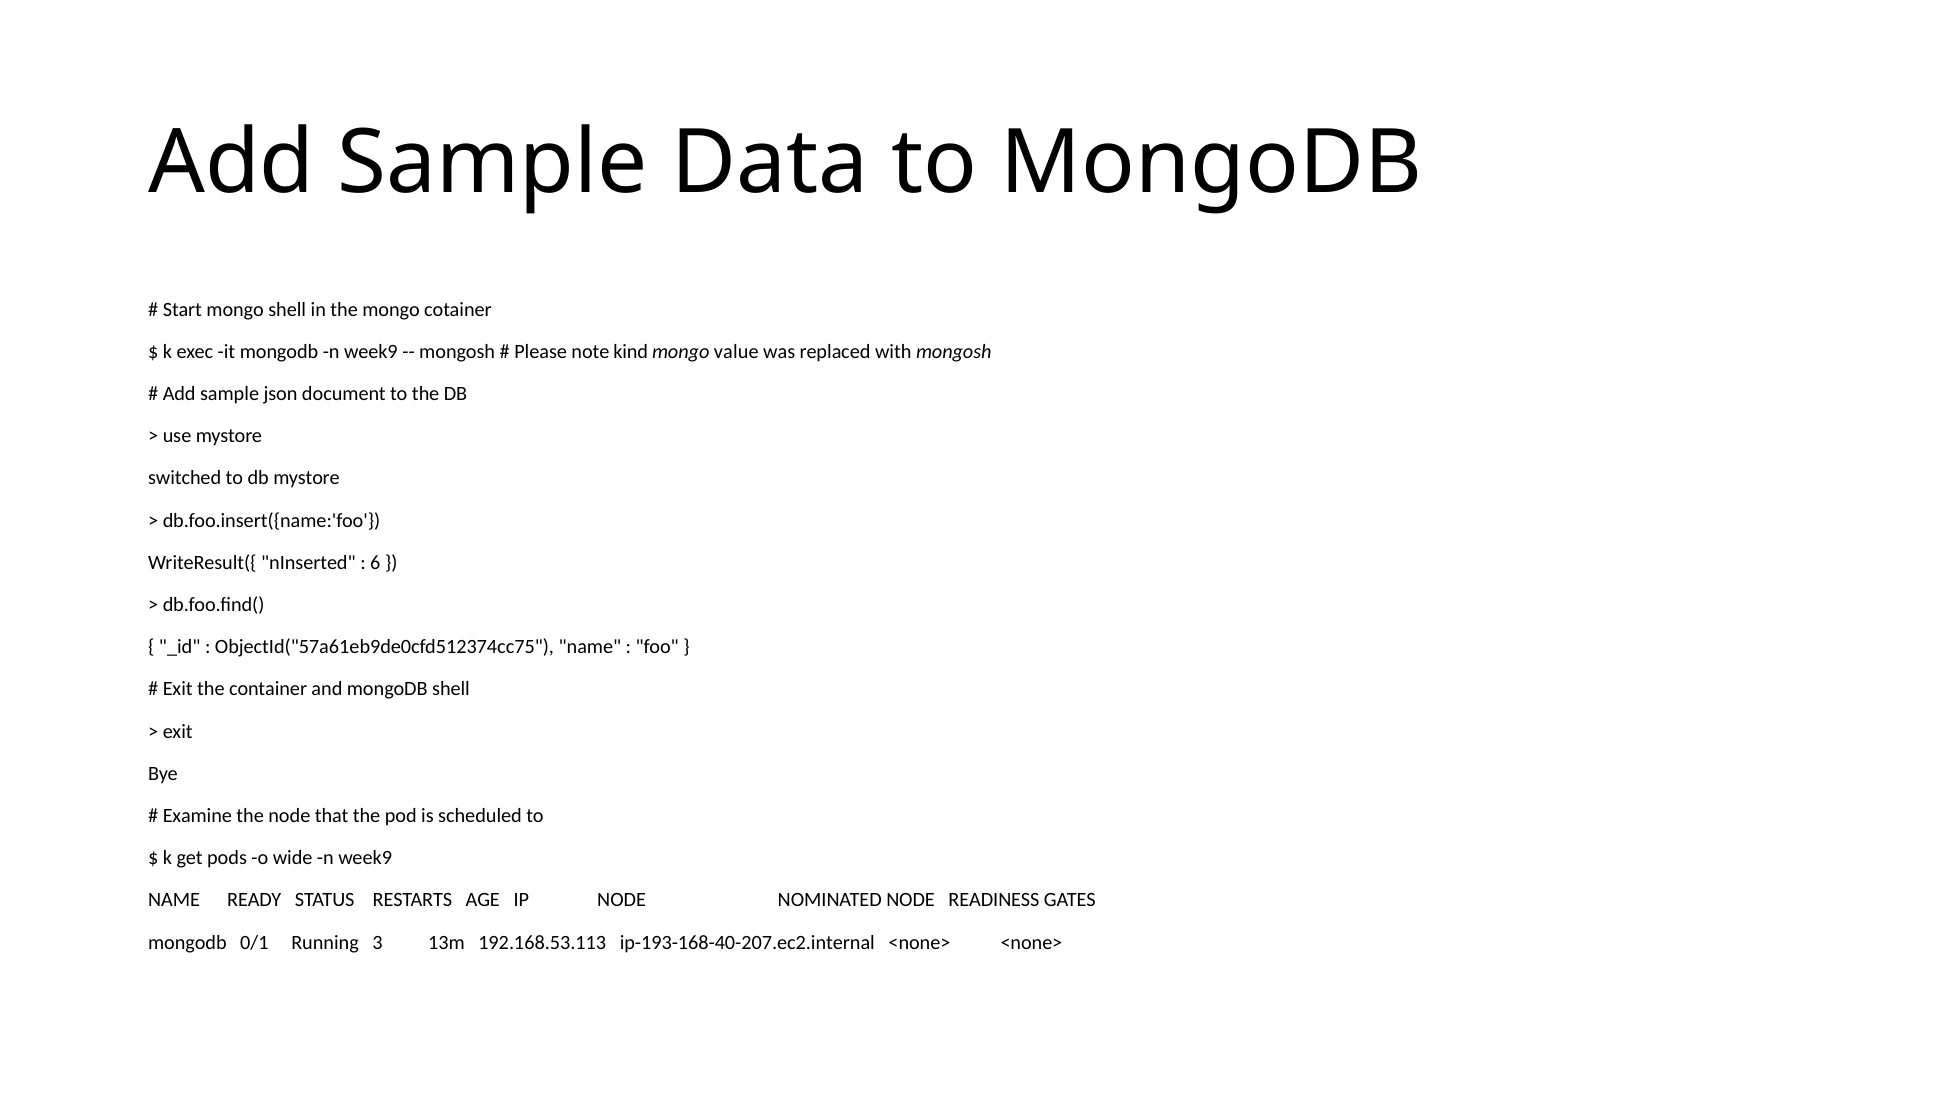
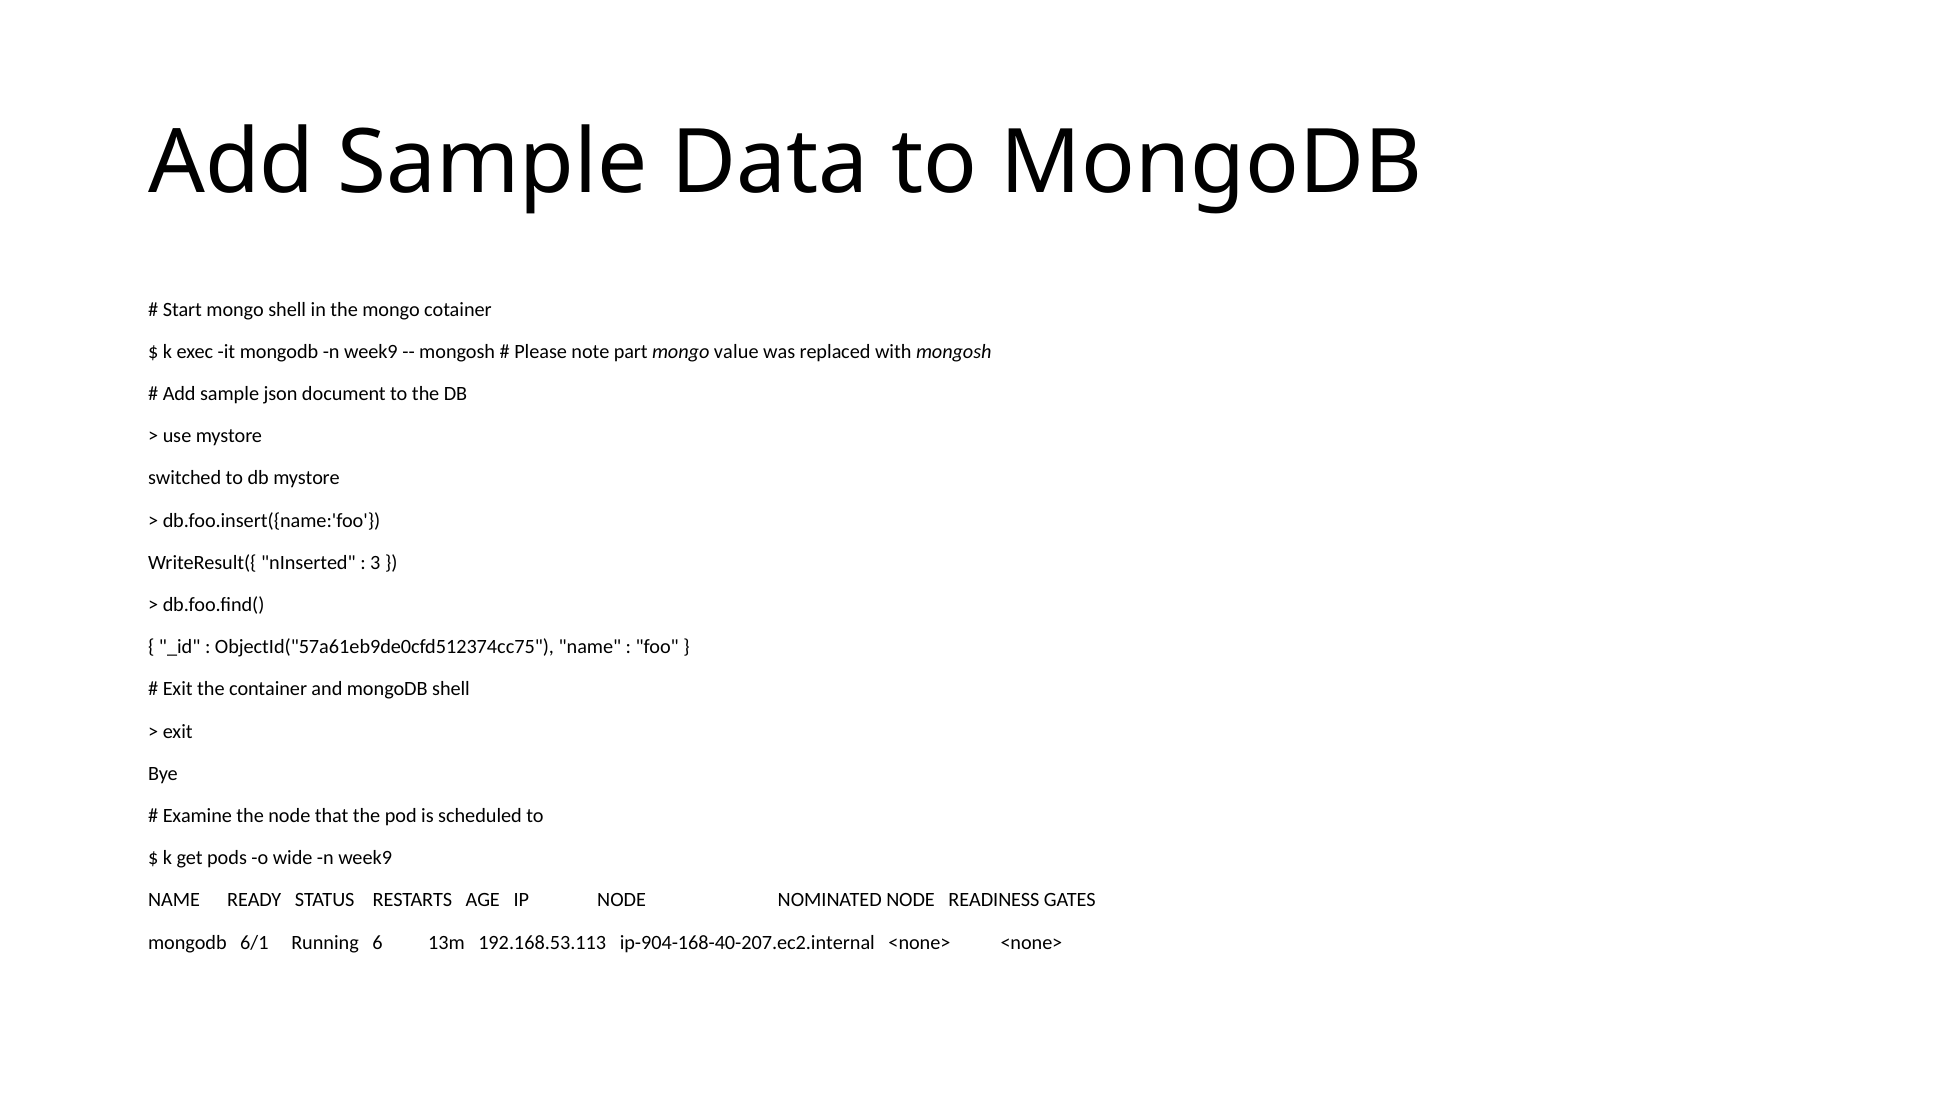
kind: kind -> part (631, 351)
6: 6 -> 3 (375, 562)
0/1: 0/1 -> 6/1 (254, 942)
3: 3 -> 6 (377, 942)
ip-193-168-40-207.ec2.internal: ip-193-168-40-207.ec2.internal -> ip-904-168-40-207.ec2.internal (747, 942)
